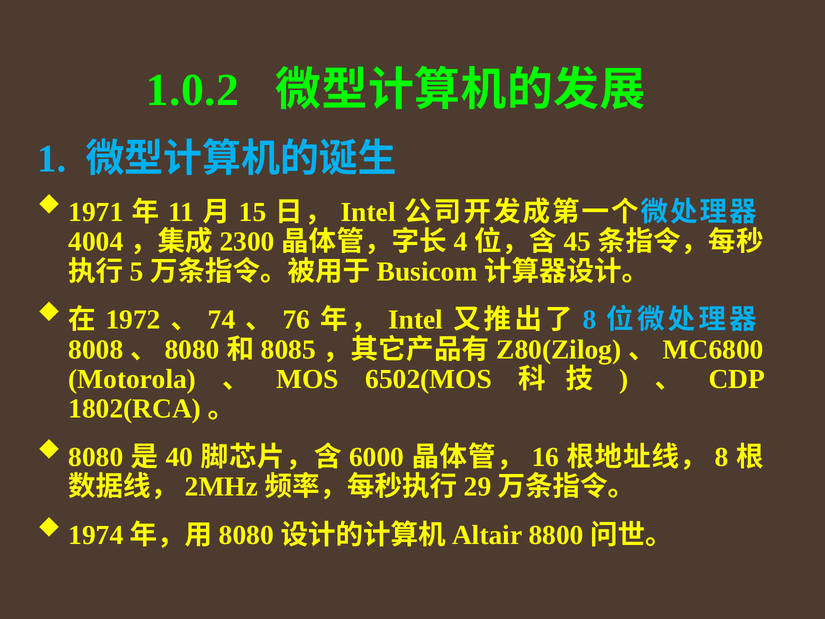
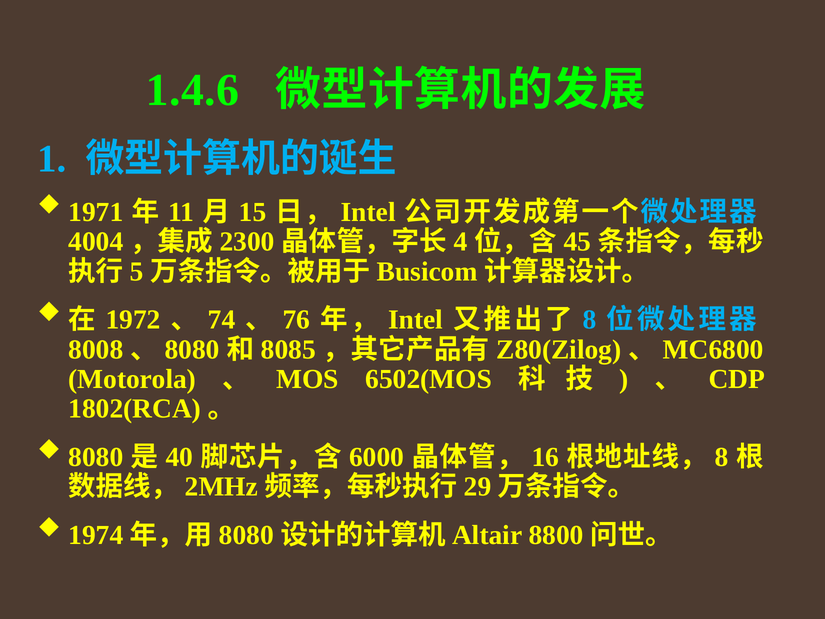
1.0.2: 1.0.2 -> 1.4.6 (193, 90)
